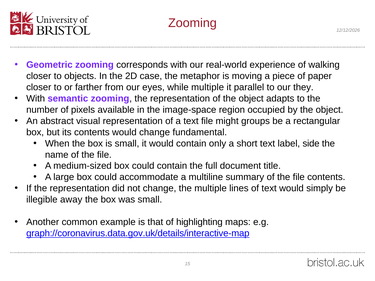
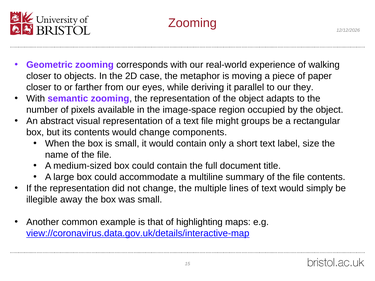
while multiple: multiple -> deriving (208, 87)
fundamental: fundamental -> components (200, 132)
side: side -> size (311, 144)
graph://coronavirus.data.gov.uk/details/interactive-map: graph://coronavirus.data.gov.uk/details/interactive-map -> view://coronavirus.data.gov.uk/details/interactive-map (138, 234)
